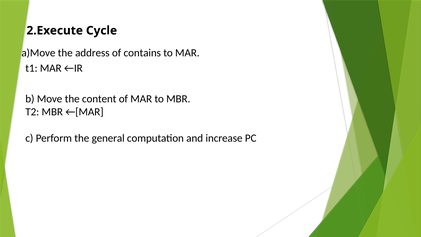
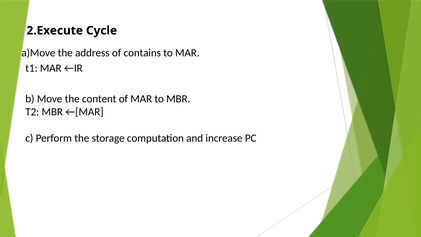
general: general -> storage (108, 138)
